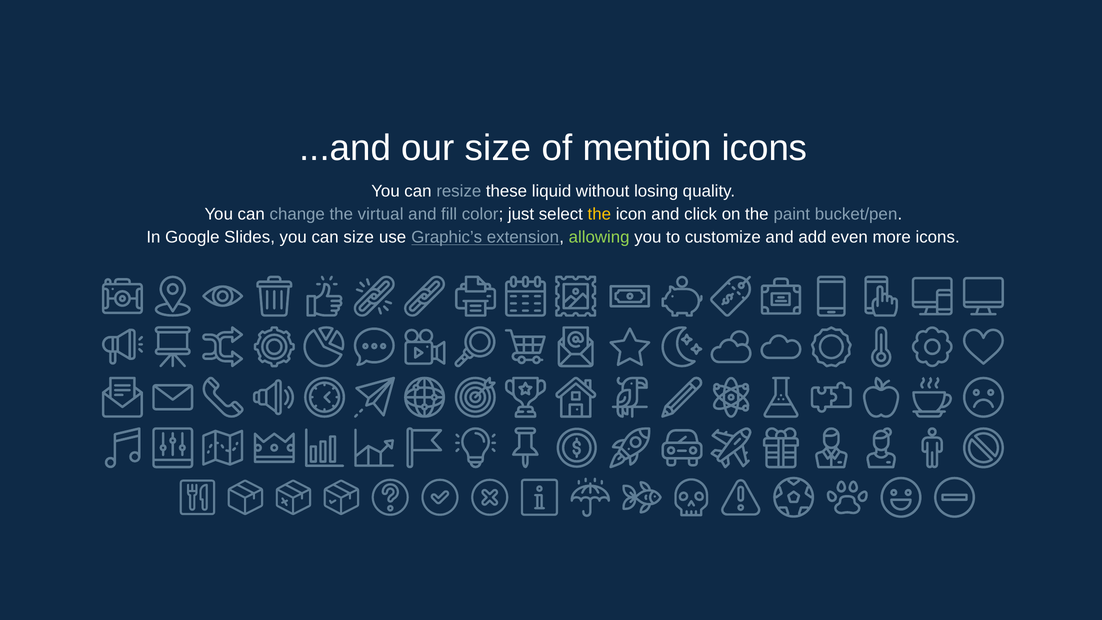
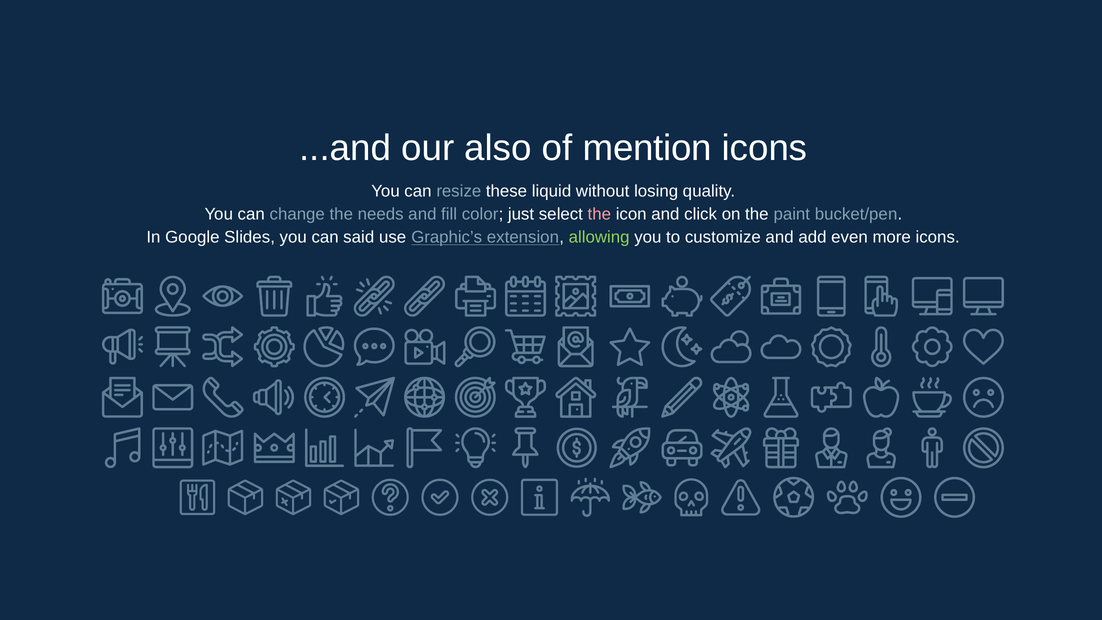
our size: size -> also (498, 148)
virtual: virtual -> needs (381, 214)
the colour: yellow -> pink (599, 214)
can size: size -> said (359, 237)
